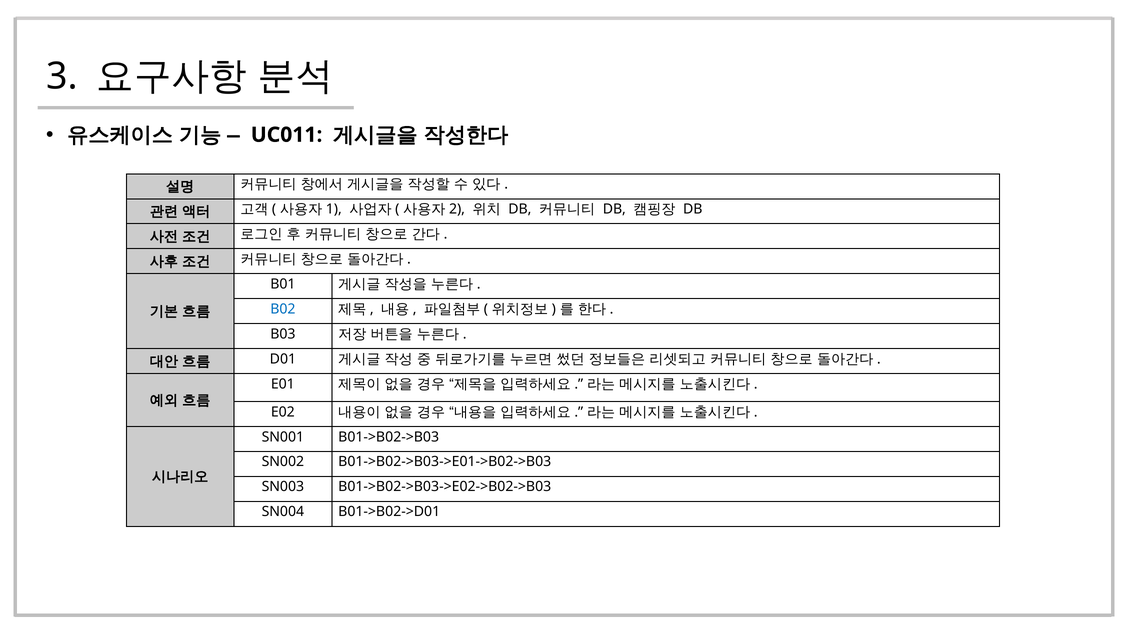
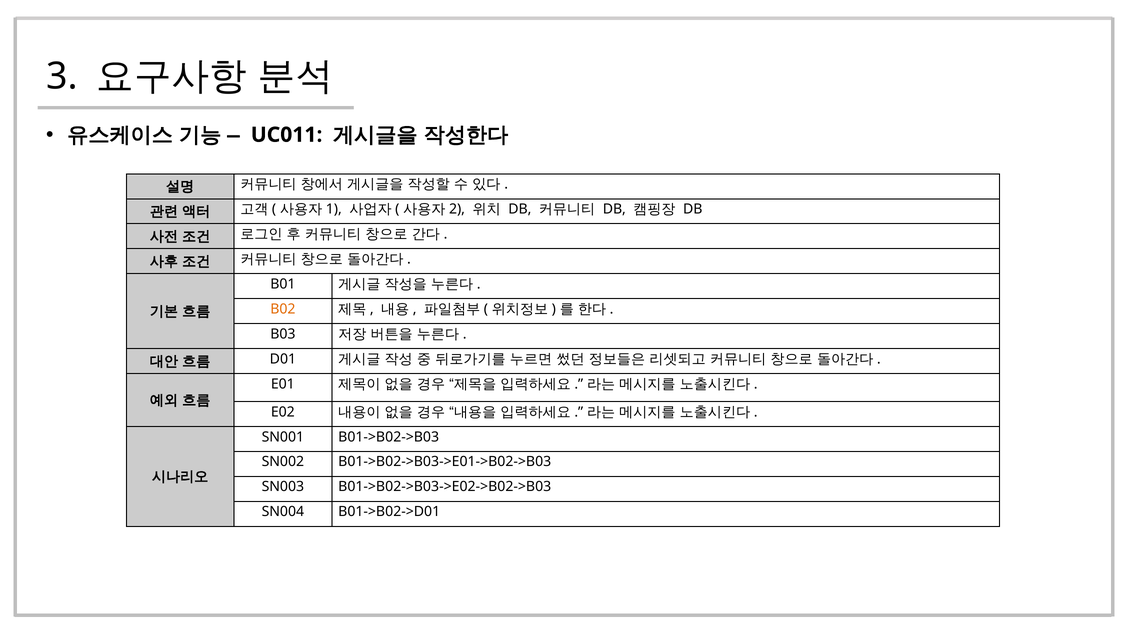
B02 colour: blue -> orange (283, 309)
